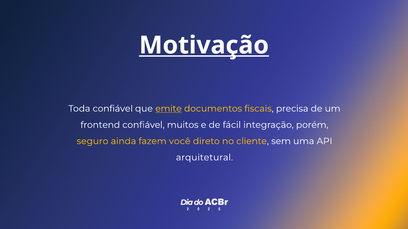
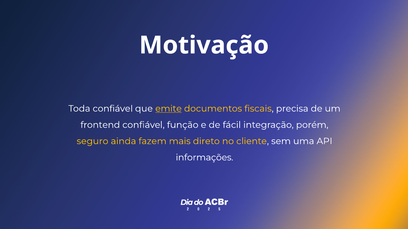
Motivação underline: present -> none (204, 45)
muitos: muitos -> função (183, 125)
você: você -> mais (180, 141)
arquitetural: arquitetural -> informações (204, 158)
